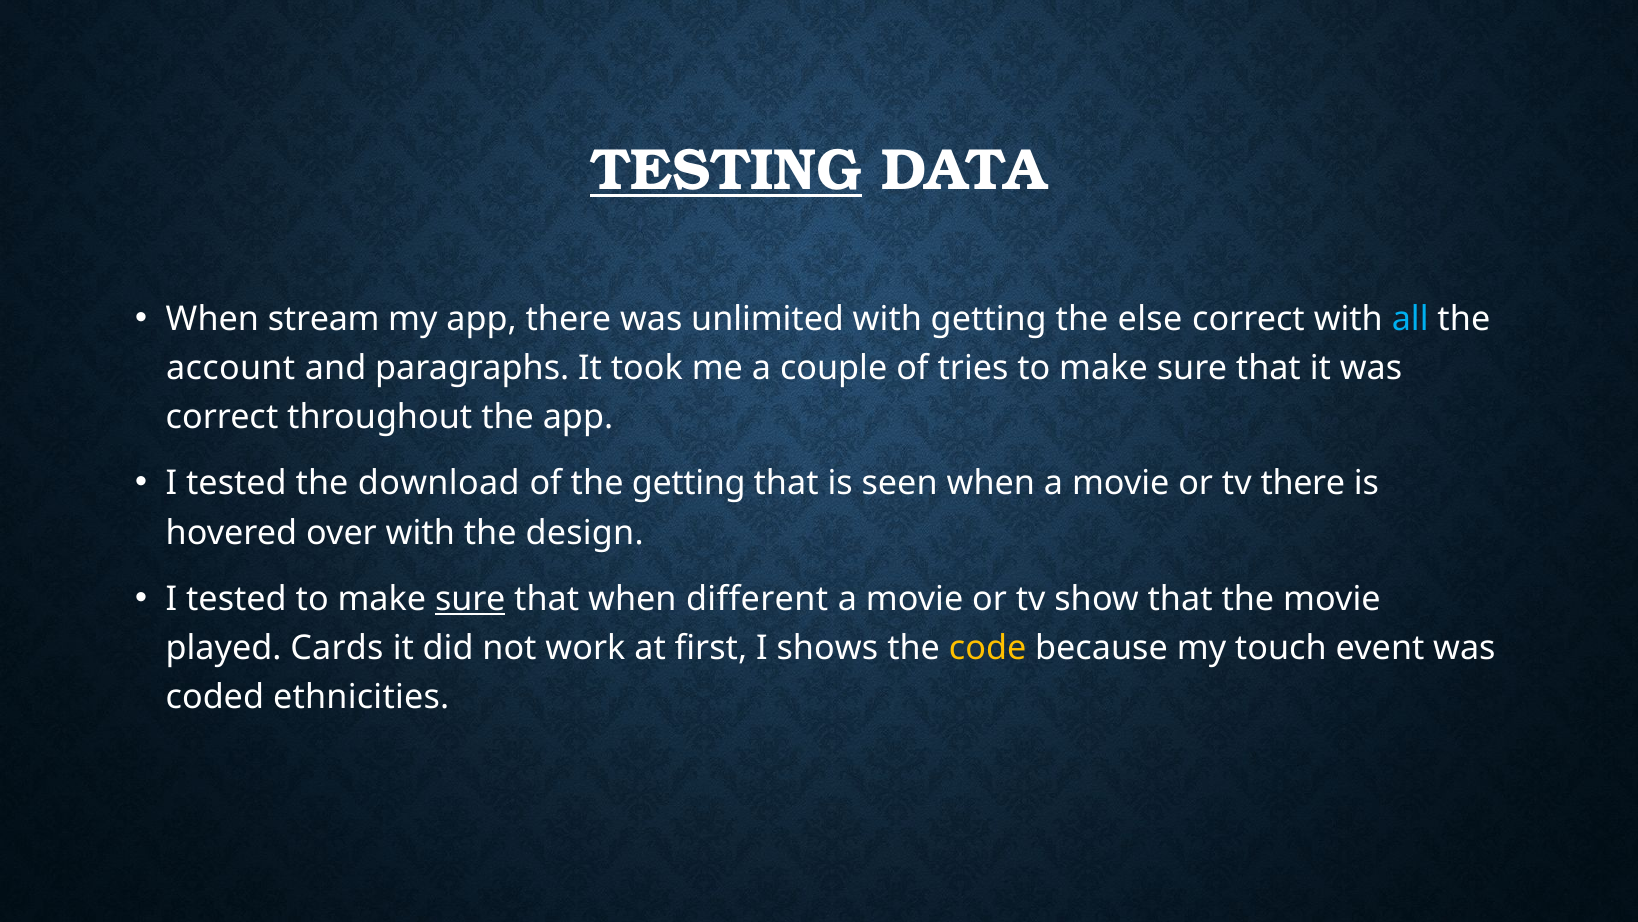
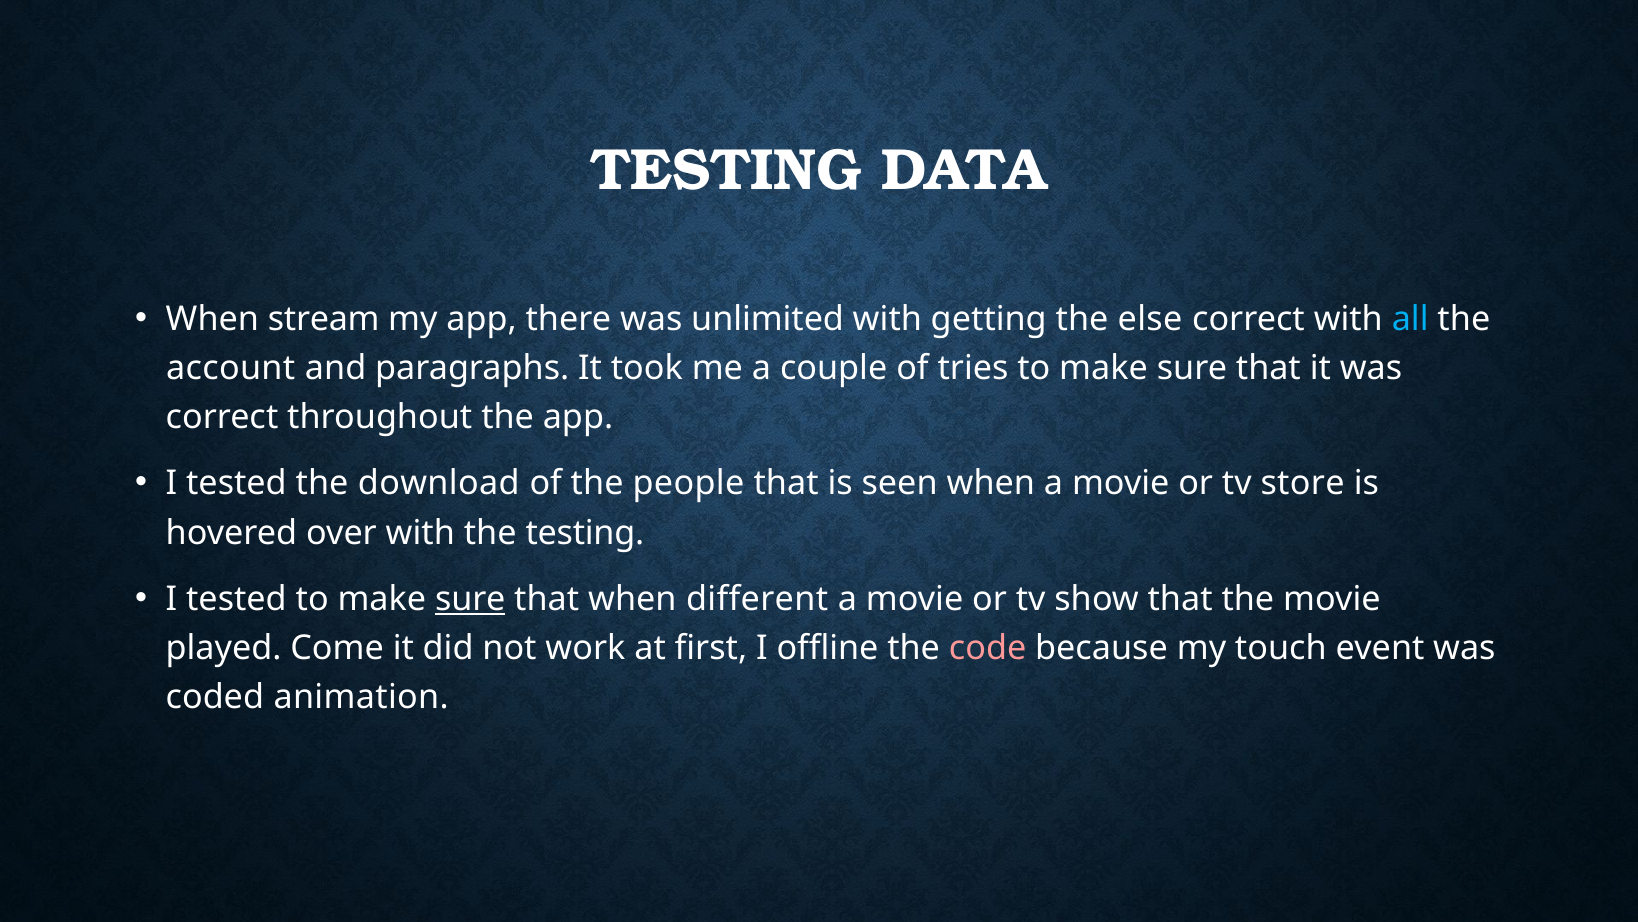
TESTING underline: present -> none (726, 171)
the getting: getting -> people (688, 483)
tv there: there -> store (1303, 483)
the design: design -> testing (585, 532)
Cards: Cards -> Come (337, 648)
shows: shows -> offline (827, 648)
code colour: yellow -> pink (988, 648)
ethnicities: ethnicities -> animation (361, 697)
